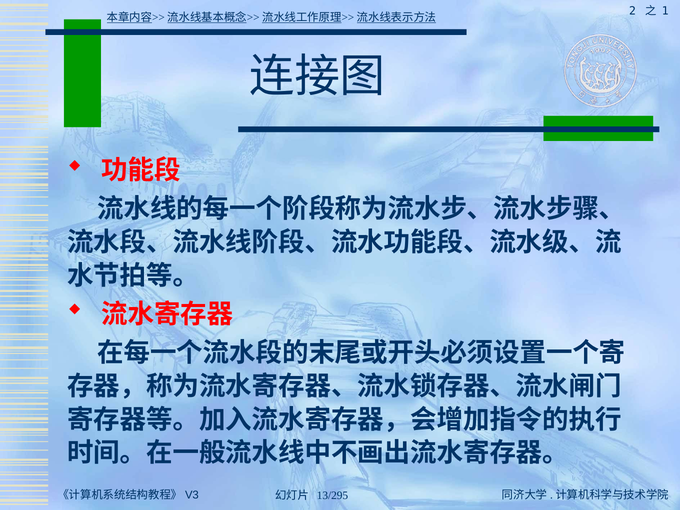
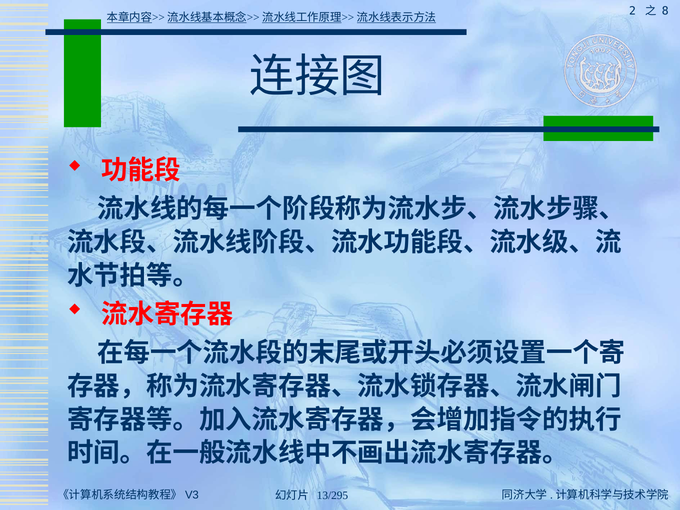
1: 1 -> 8 (665, 11)
